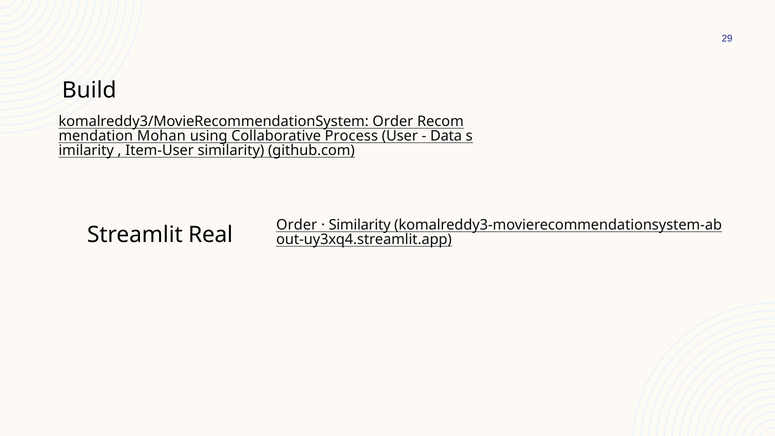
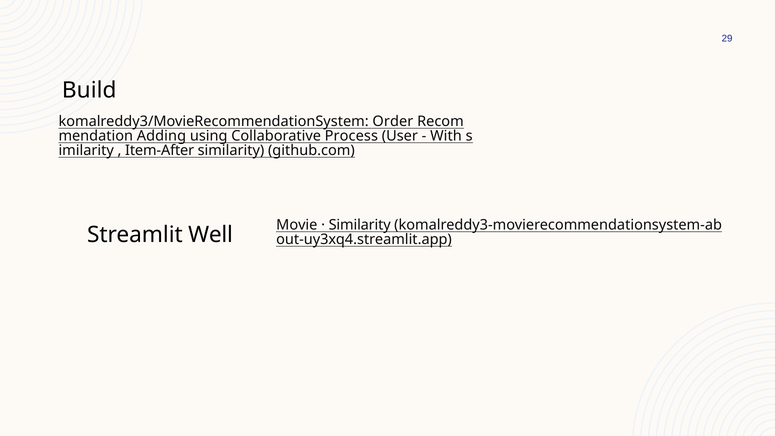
Mohan: Mohan -> Adding (161, 136)
Data: Data -> With (446, 136)
Item-User: Item-User -> Item-After (160, 151)
Order: Order -> Movie (297, 225)
Real: Real -> Well (211, 235)
